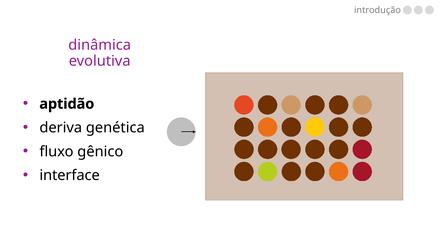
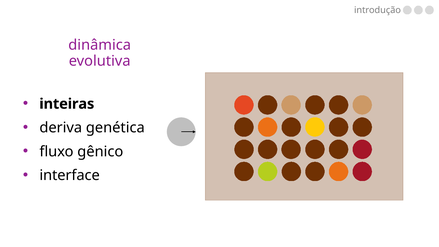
aptidão: aptidão -> inteiras (67, 104)
